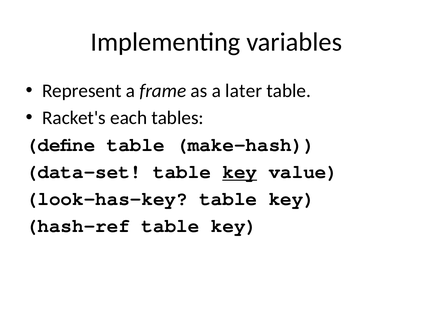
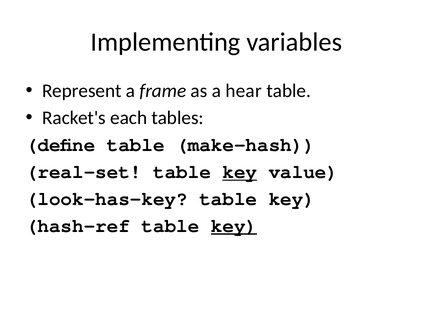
later: later -> hear (244, 91)
data-set: data-set -> real-set (84, 172)
key underline: none -> present (234, 226)
